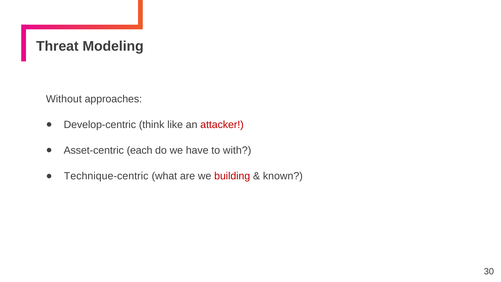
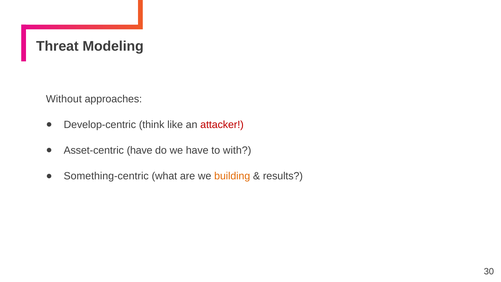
Asset-centric each: each -> have (140, 150)
Technique-centric: Technique-centric -> Something-centric (106, 176)
building colour: red -> orange (232, 176)
known: known -> results (283, 176)
